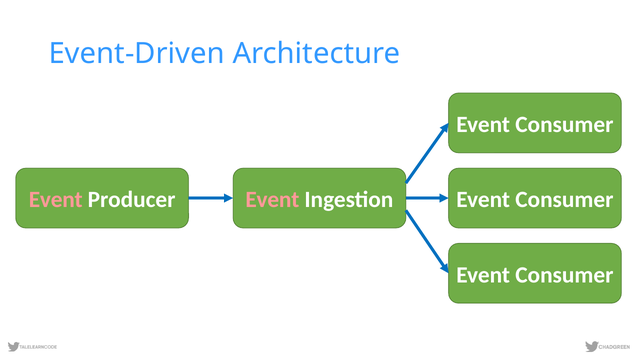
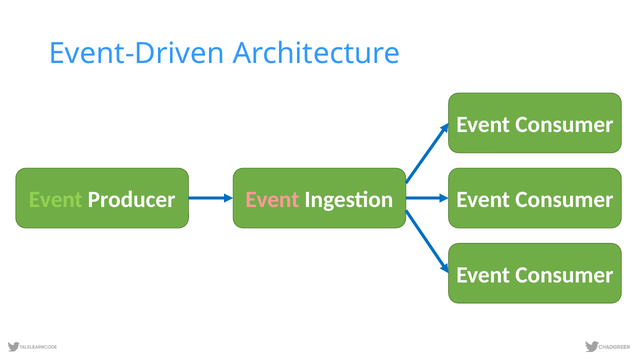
Event colour: pink -> light green (56, 200)
